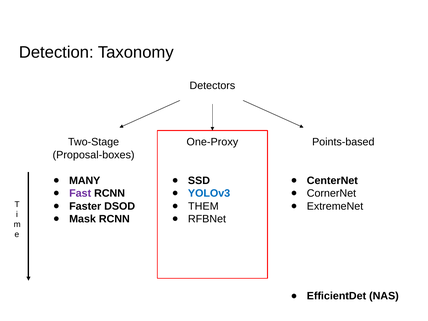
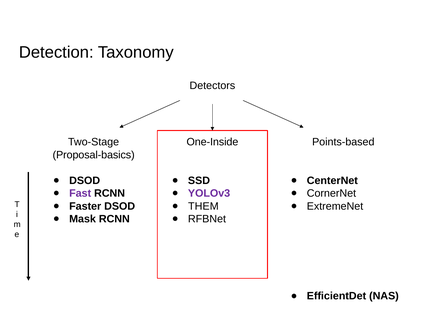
One-Proxy: One-Proxy -> One-Inside (212, 142)
Proposal-boxes: Proposal-boxes -> Proposal-basics (94, 155)
MANY: MANY -> DSOD (85, 181)
YOLOv3 colour: blue -> purple (209, 193)
